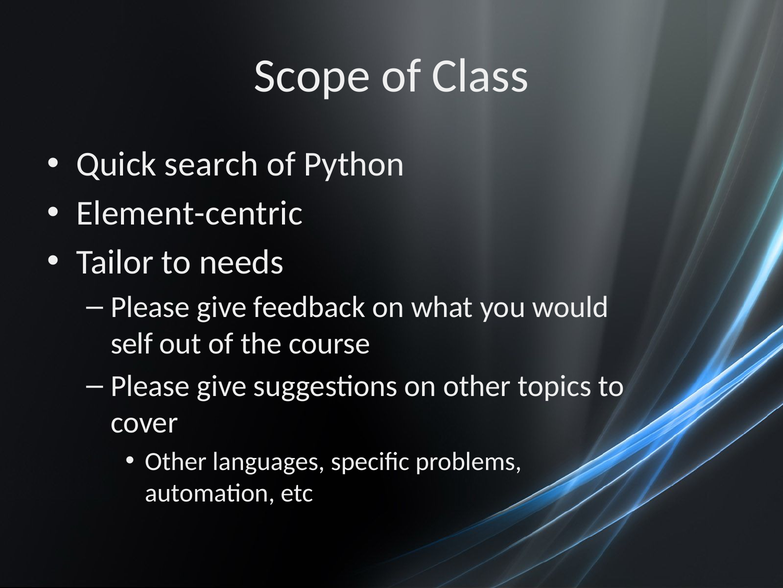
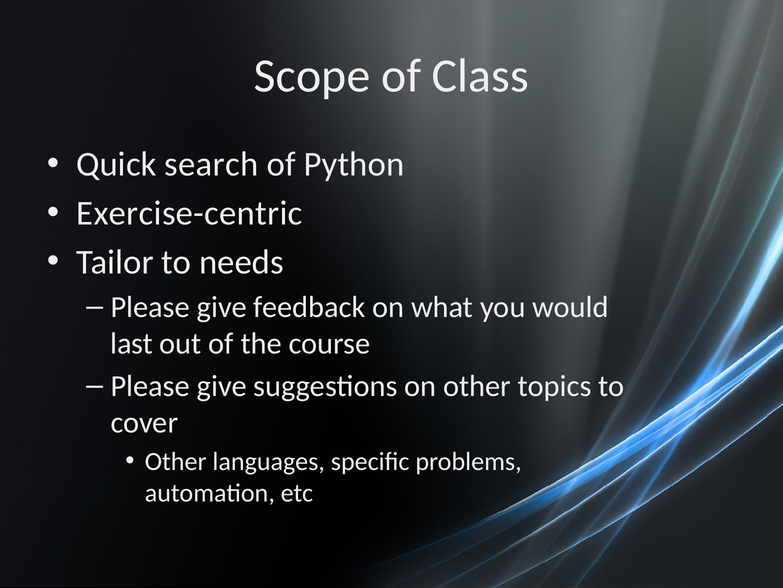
Element-centric: Element-centric -> Exercise-centric (189, 213)
self: self -> last (132, 343)
